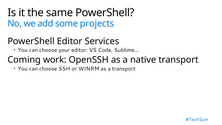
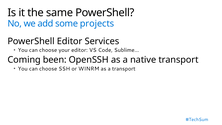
work: work -> been (55, 60)
